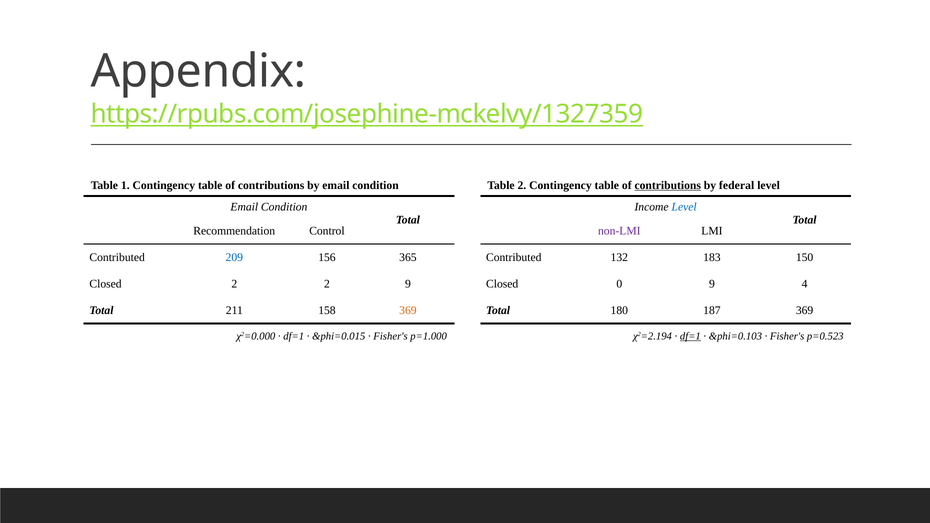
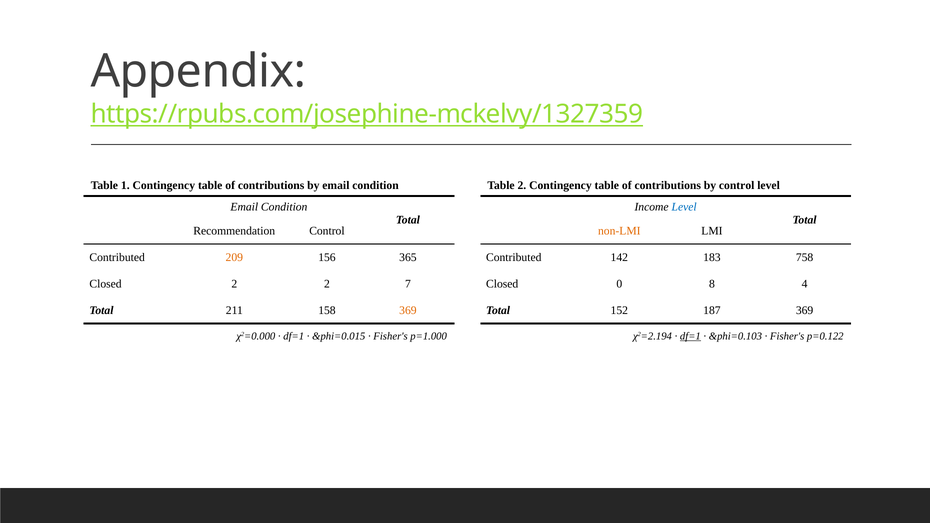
contributions underline: present -> none (668, 185)
by federal: federal -> control (737, 185)
non-LMI colour: purple -> orange (619, 231)
209 colour: blue -> orange (234, 257)
132: 132 -> 142 (619, 257)
150: 150 -> 758 (805, 257)
2 9: 9 -> 7 (408, 284)
0 9: 9 -> 8 (712, 284)
180: 180 -> 152 (619, 310)
p=0.523: p=0.523 -> p=0.122 (825, 336)
